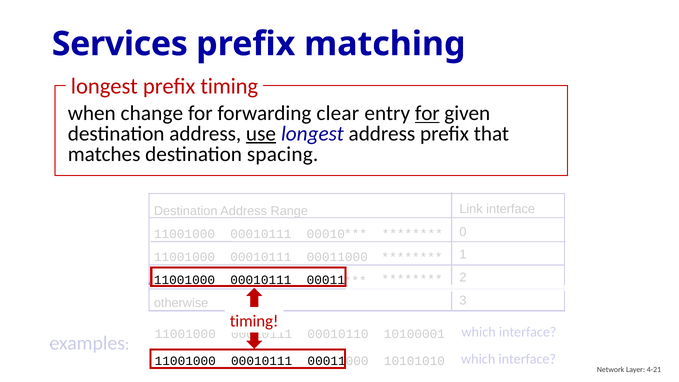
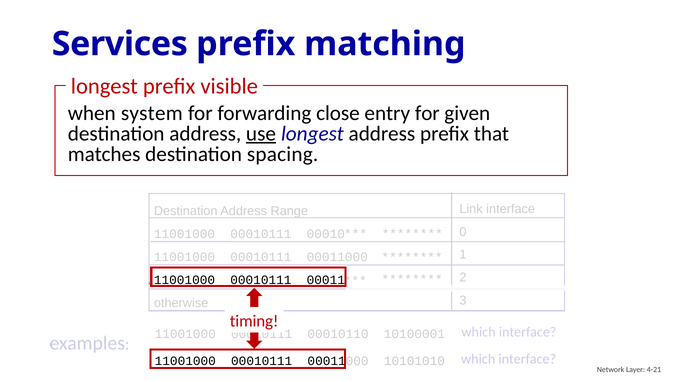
prefix timing: timing -> visible (229, 86)
change: change -> system (152, 113)
clear: clear -> close (338, 113)
for underline: present -> none (427, 113)
